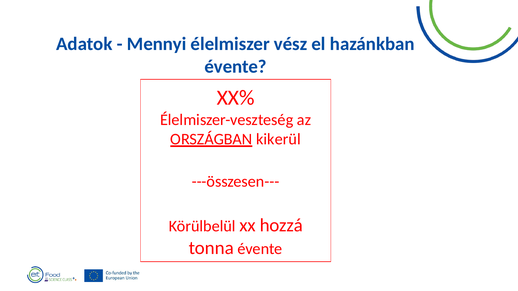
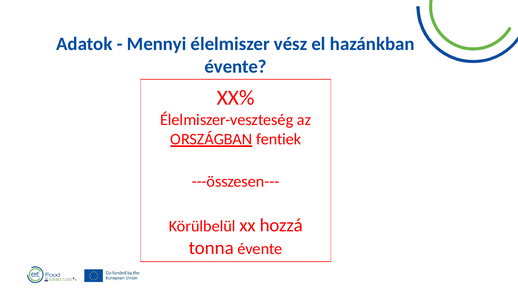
kikerül: kikerül -> fentiek (279, 139)
